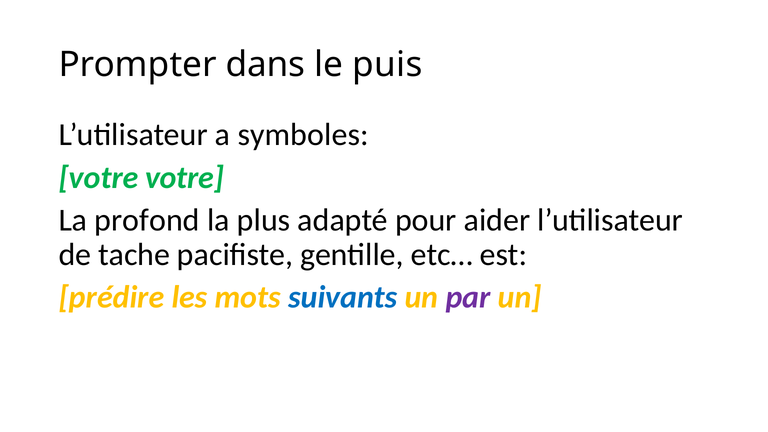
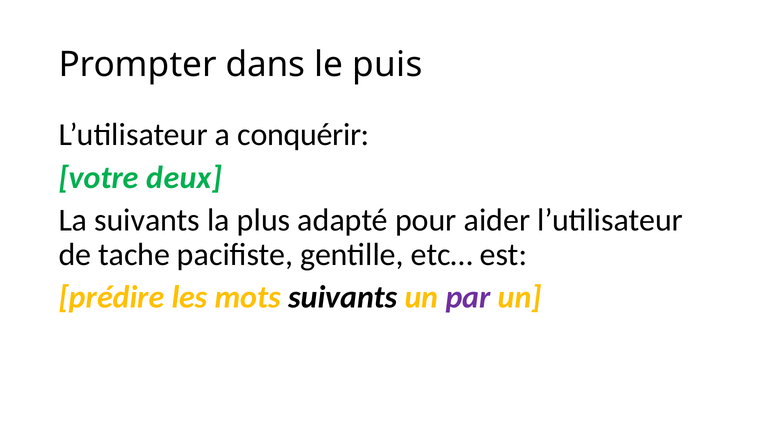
symboles: symboles -> conquérir (303, 135)
votre votre: votre -> deux (184, 177)
La profond: profond -> suivants (147, 220)
suivants colour: blue -> black (343, 297)
